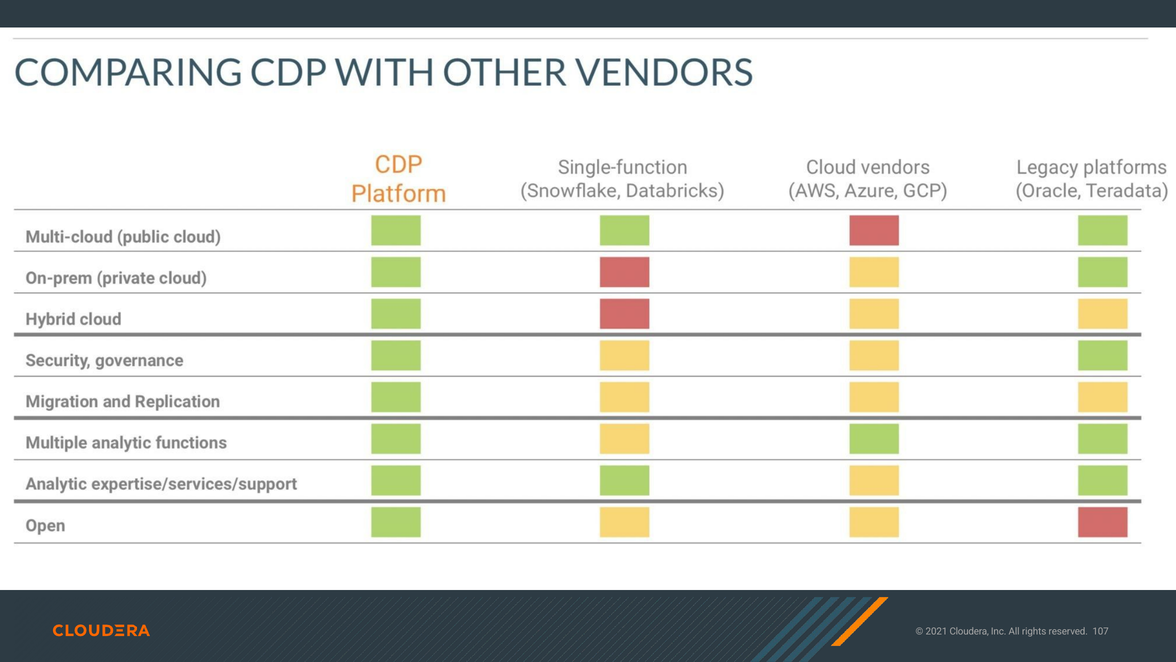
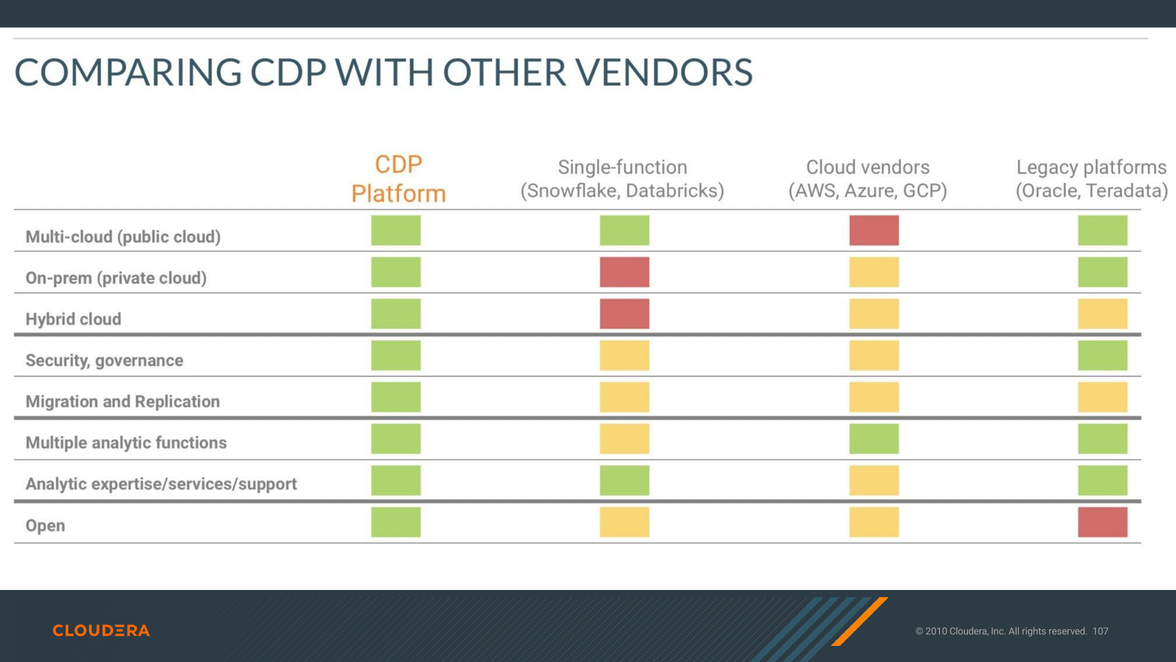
2021: 2021 -> 2010 (937, 631)
